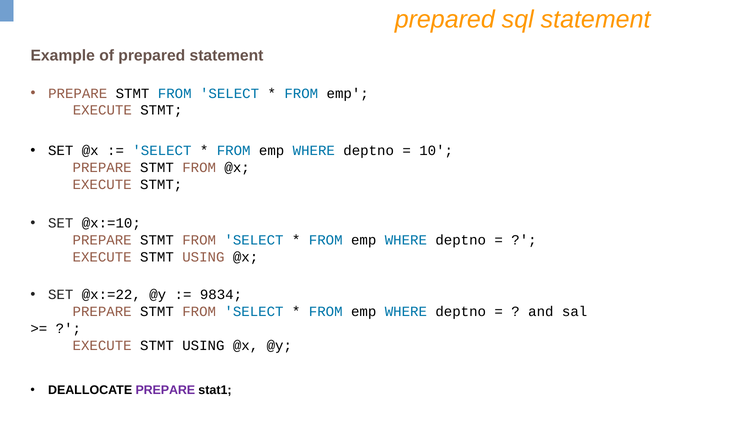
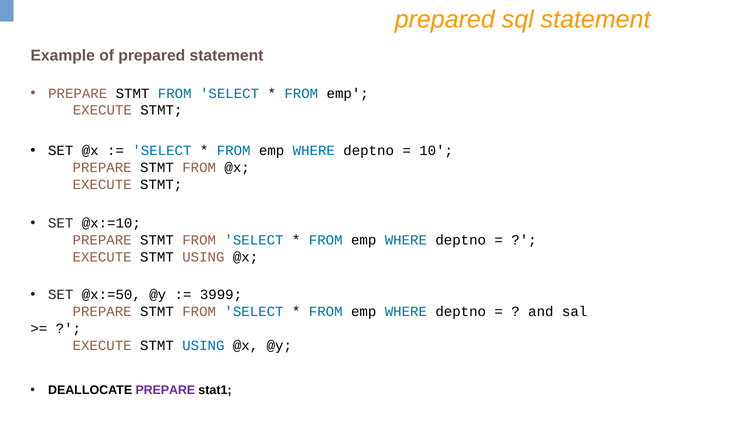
@x:=22: @x:=22 -> @x:=50 (111, 295)
9834: 9834 -> 3999 (221, 295)
USING colour: black -> blue (203, 345)
